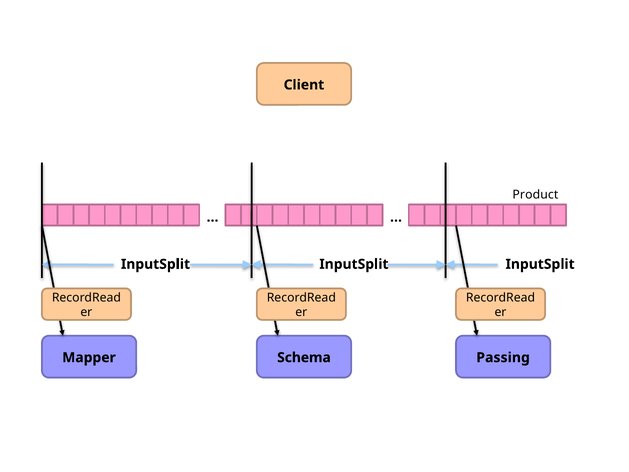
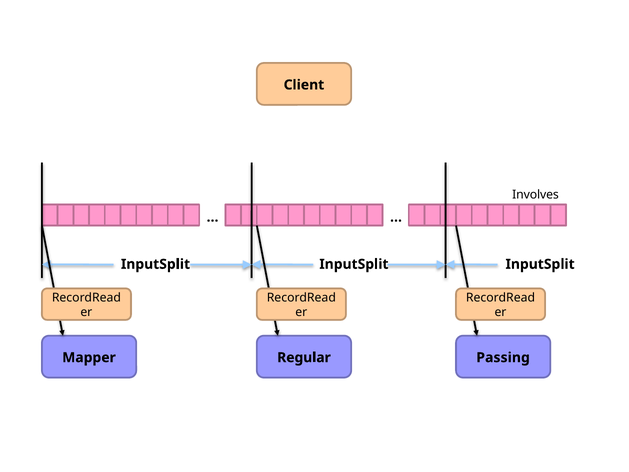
Product: Product -> Involves (536, 195)
Schema: Schema -> Regular (304, 357)
